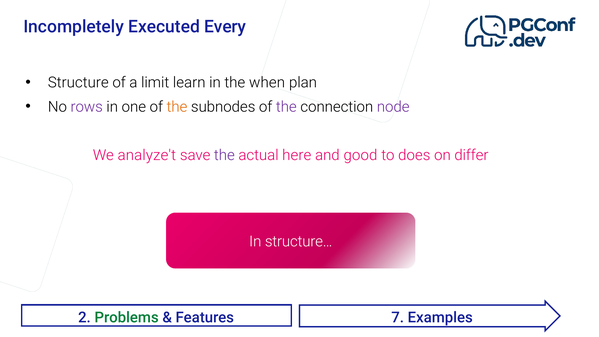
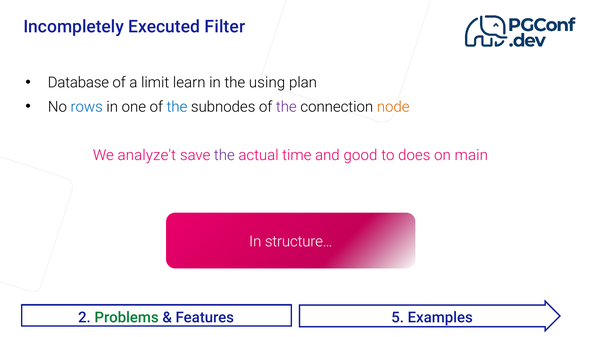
Every: Every -> Filter (225, 27)
Structure: Structure -> Database (78, 83)
when: when -> using (267, 83)
rows colour: purple -> blue (87, 107)
the colour: orange -> blue (177, 107)
node colour: purple -> orange (393, 107)
here: here -> time (297, 155)
differ: differ -> main (471, 155)
7: 7 -> 5 (398, 318)
